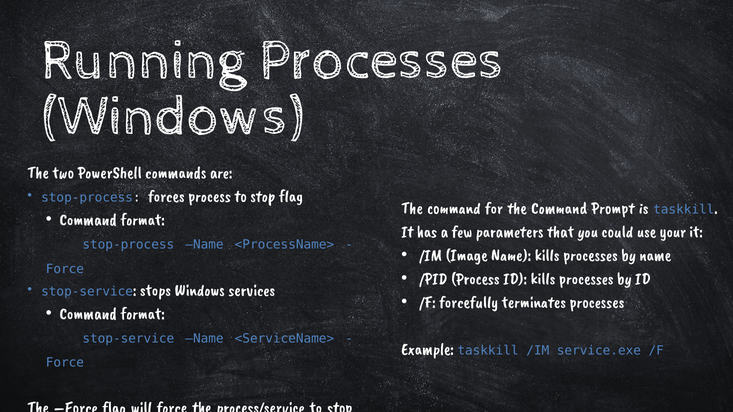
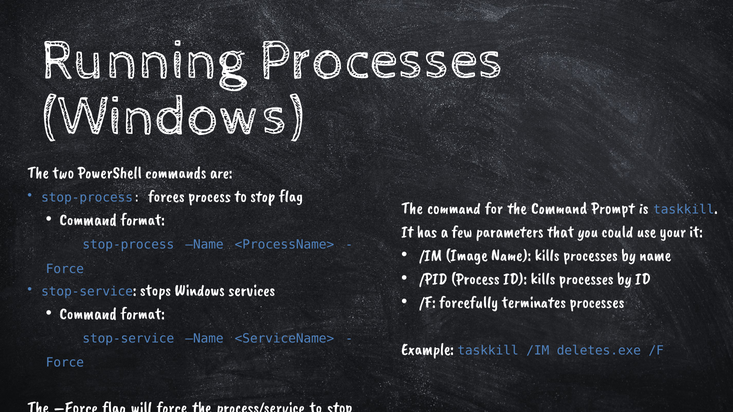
service.exe: service.exe -> deletes.exe (599, 351)
